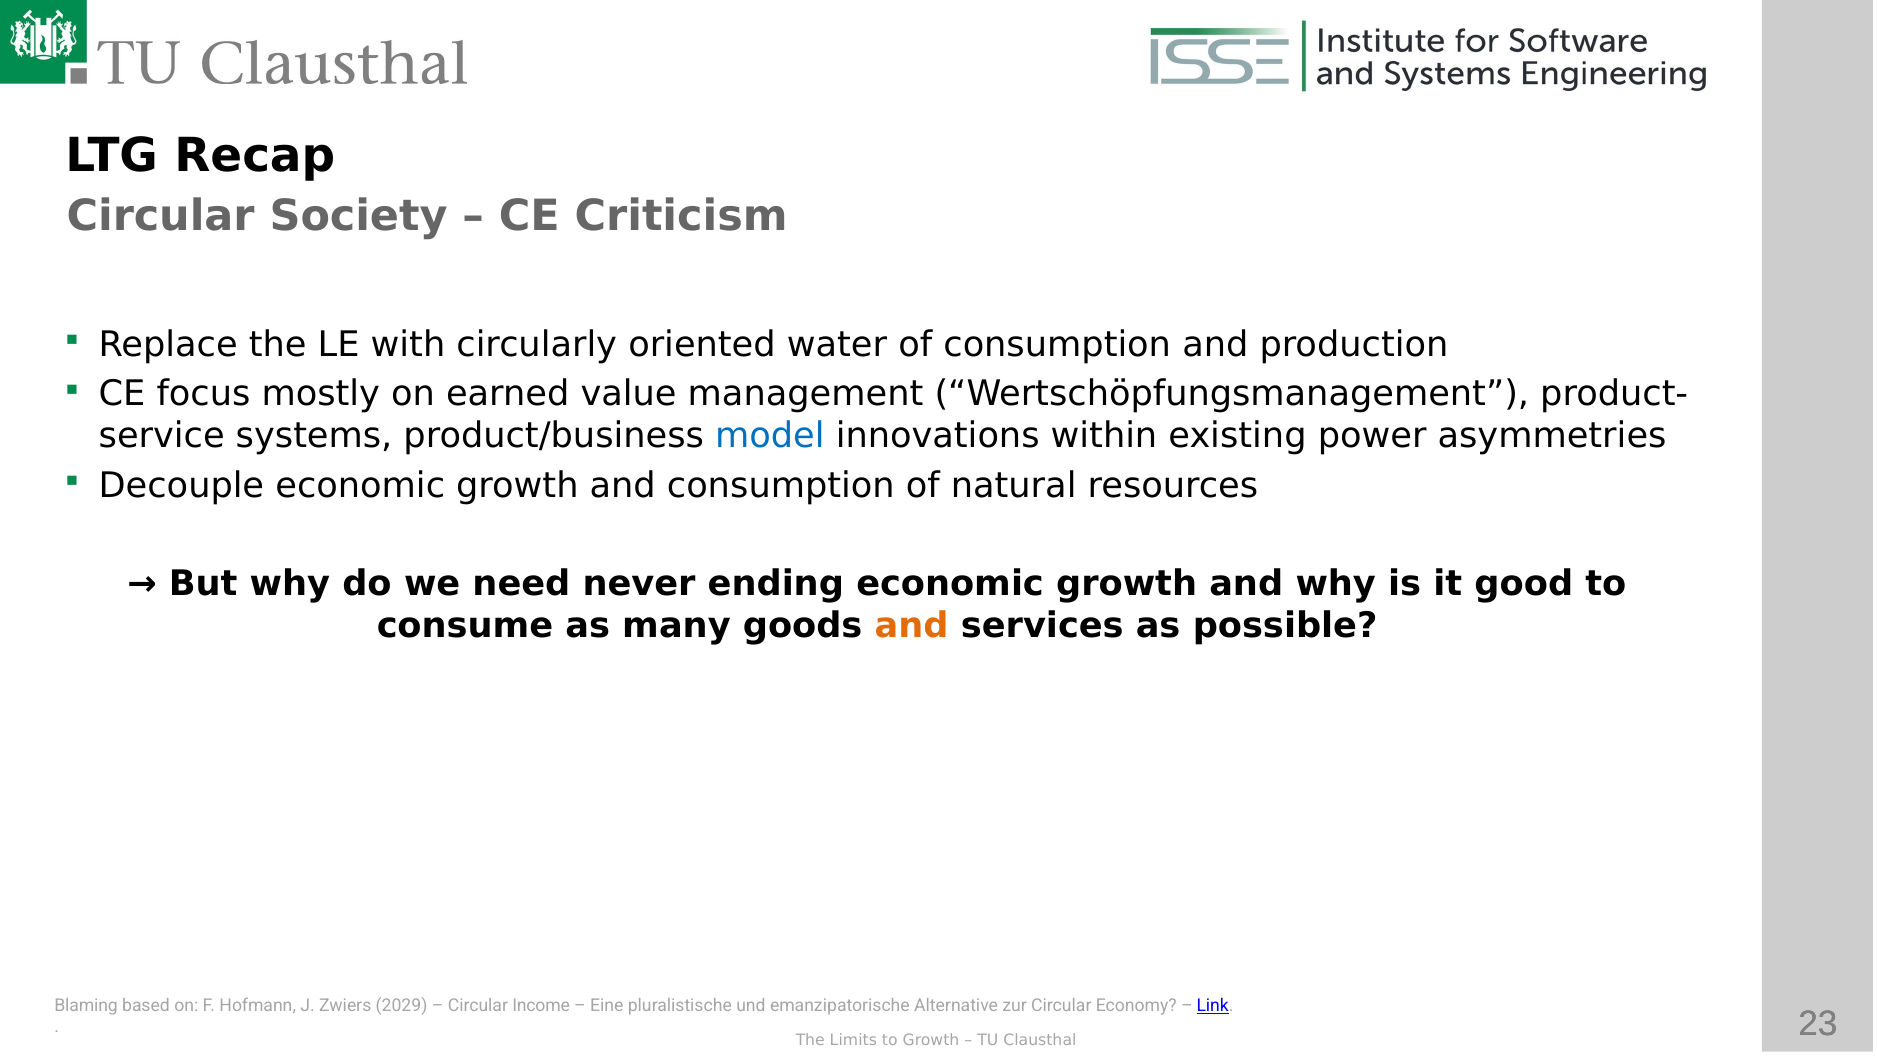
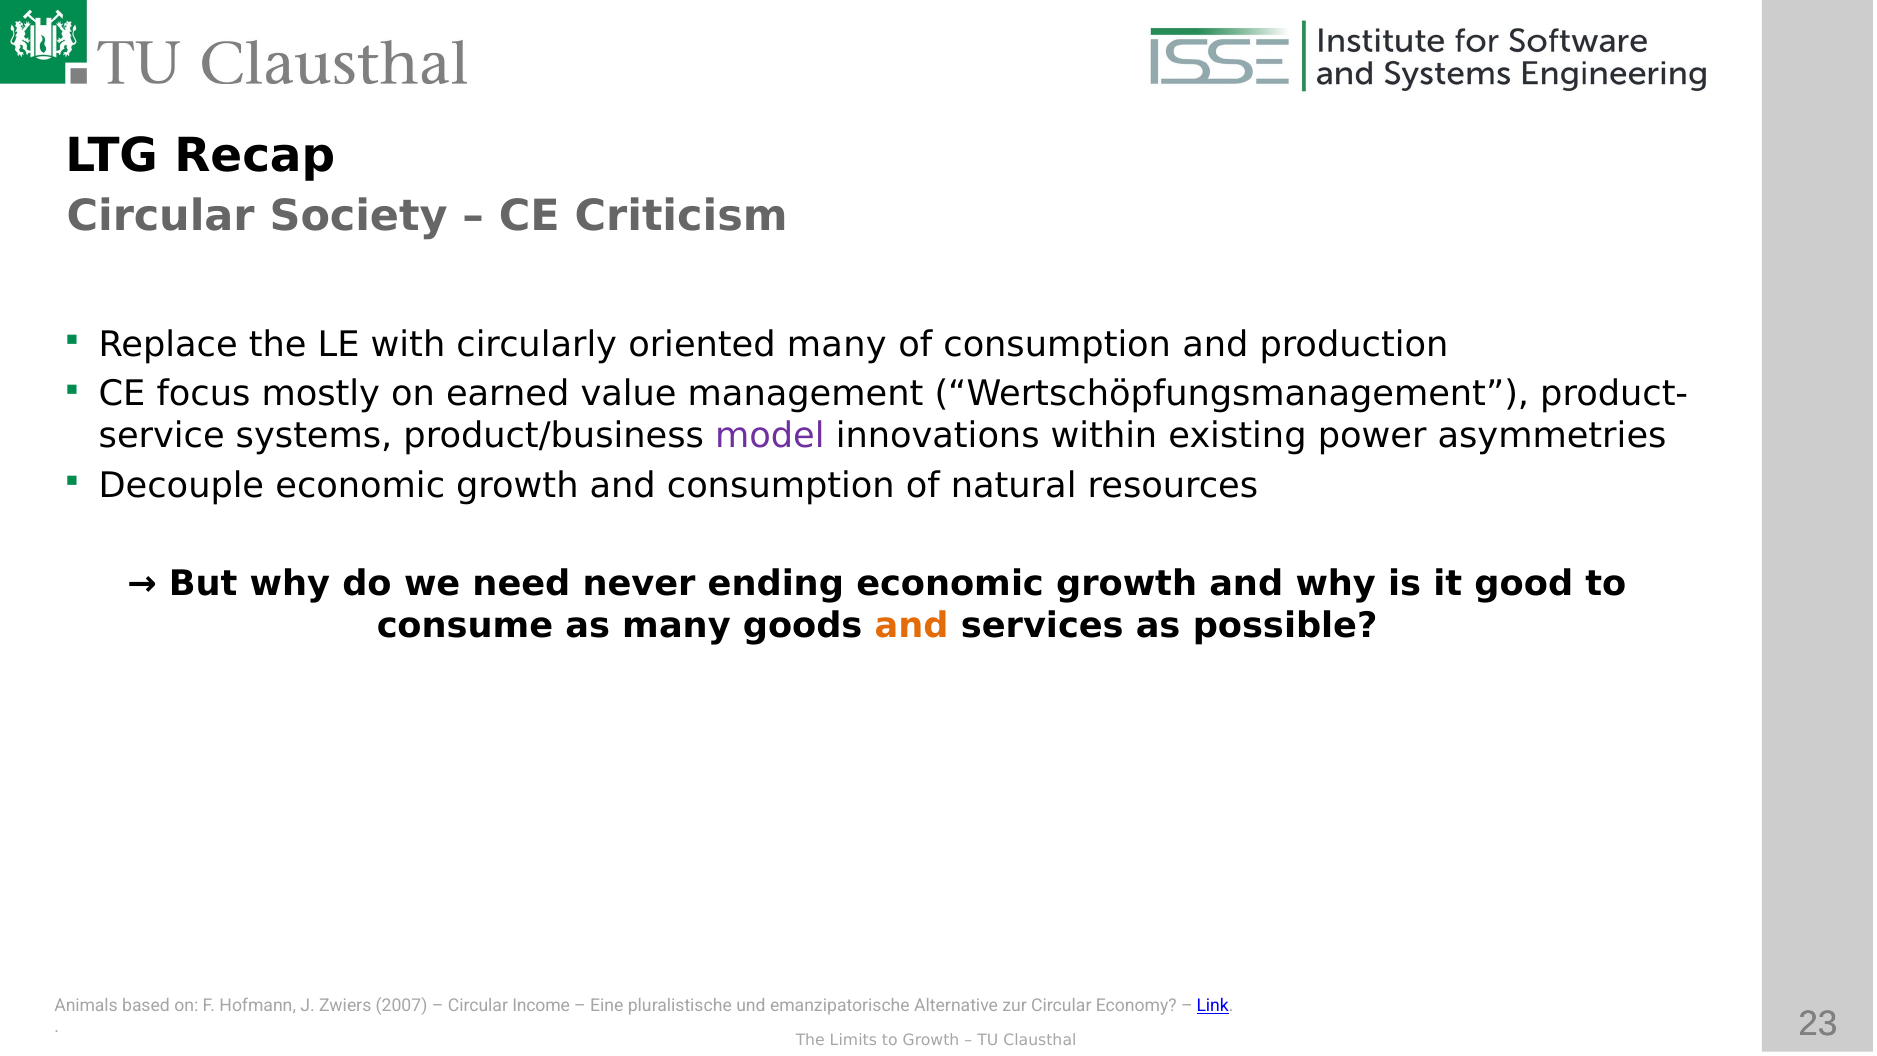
oriented water: water -> many (837, 345)
model colour: blue -> purple (770, 436)
Blaming: Blaming -> Animals (86, 1006)
2029: 2029 -> 2007 (402, 1006)
